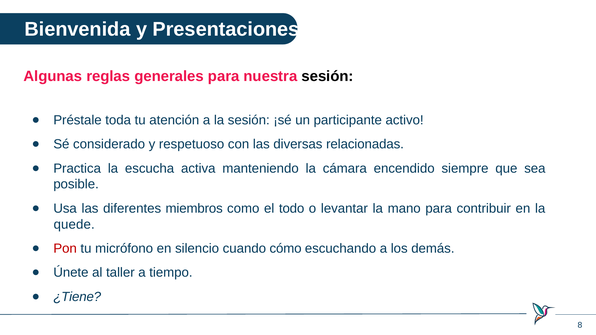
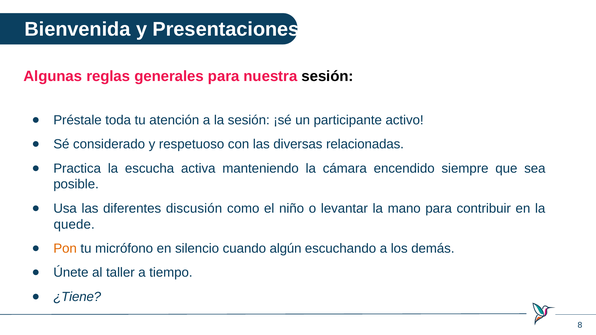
miembros: miembros -> discusión (194, 209)
todo: todo -> niño (292, 209)
Pon colour: red -> orange (65, 249)
cómo: cómo -> algún (286, 249)
